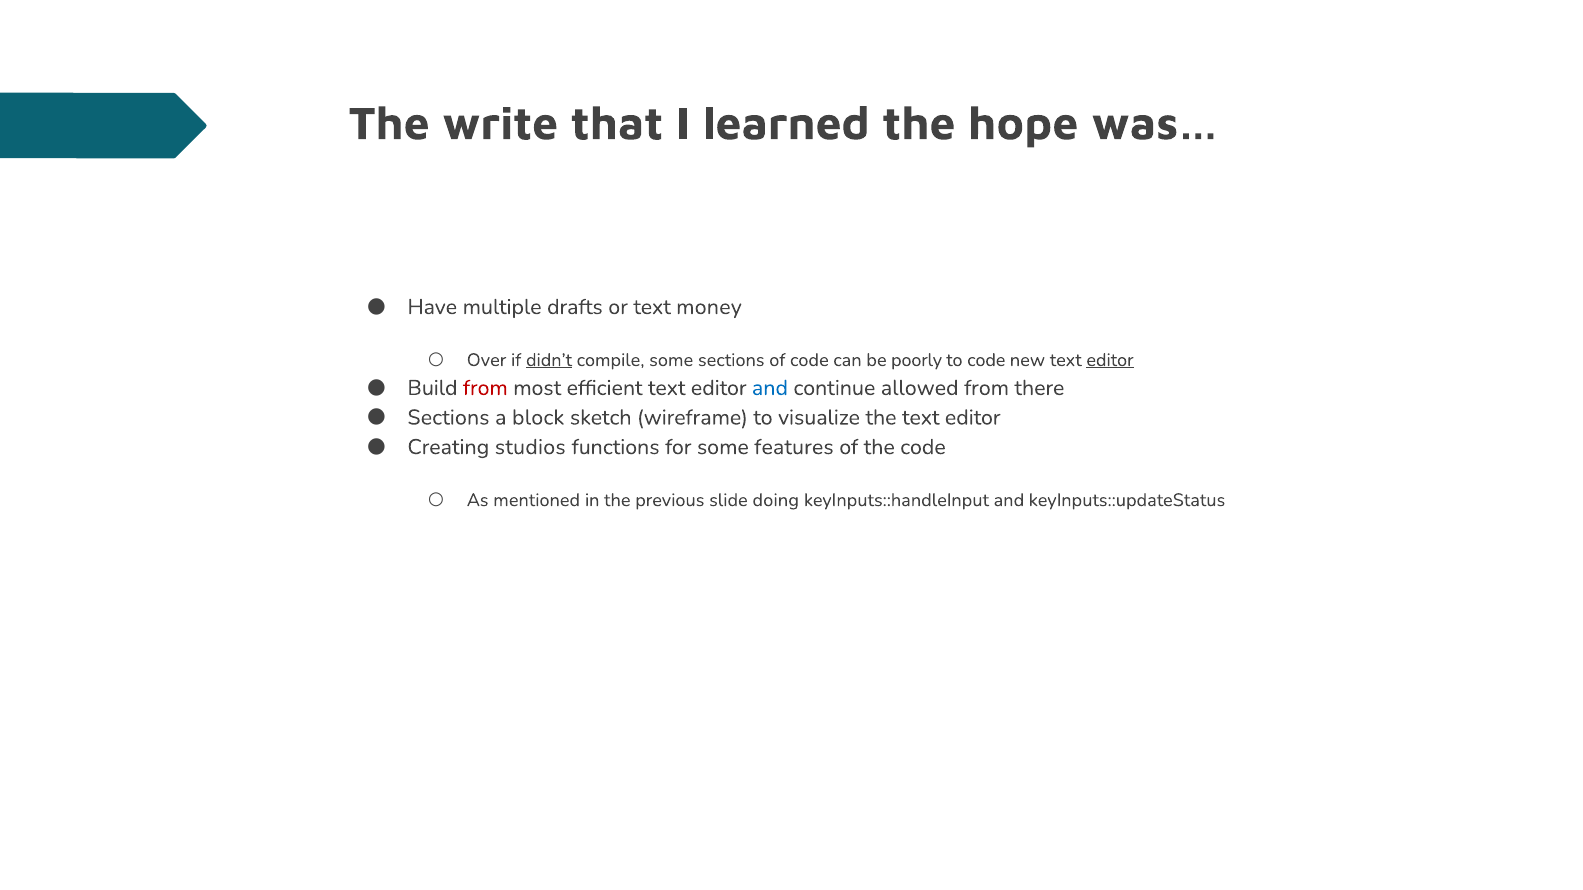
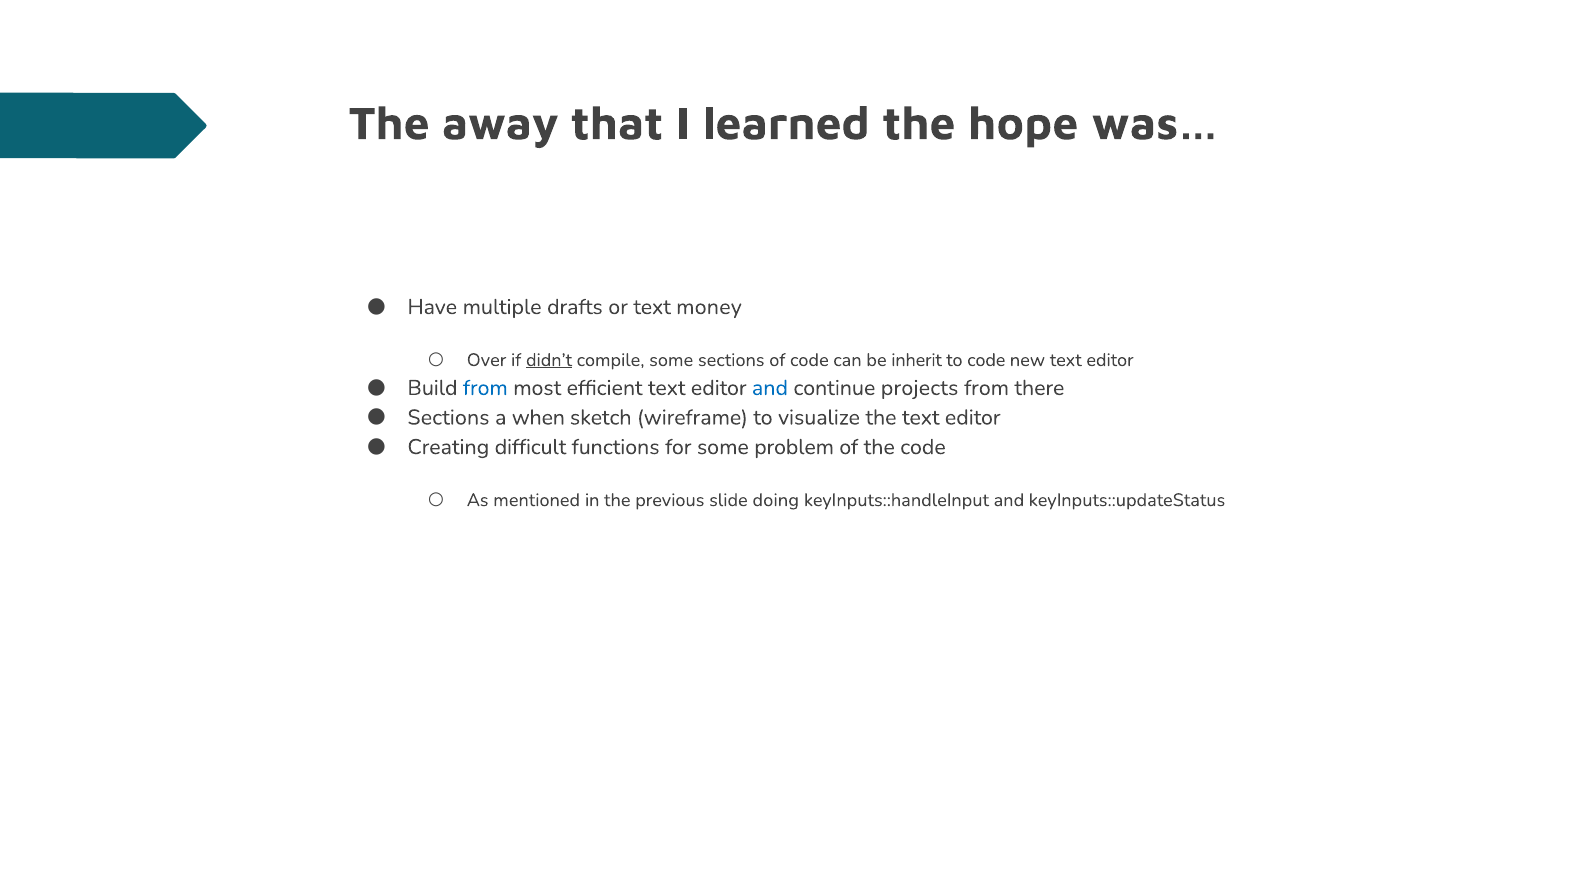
write: write -> away (500, 124)
poorly: poorly -> inherit (917, 360)
editor underline: present -> none (1110, 360)
from colour: red -> blue (485, 388)
allowed: allowed -> projects (920, 388)
block: block -> when (538, 418)
studios: studios -> difficult (530, 447)
features: features -> problem (794, 447)
